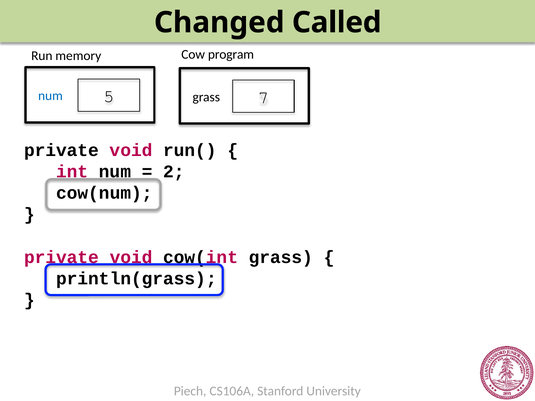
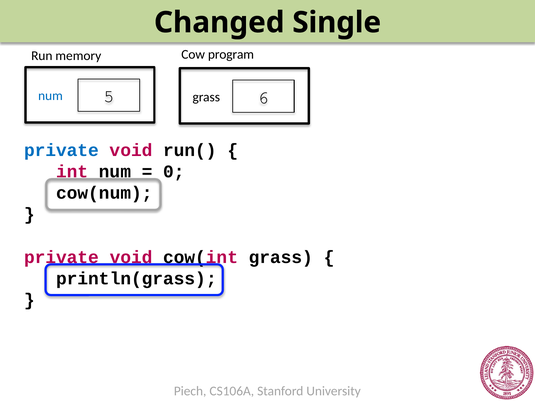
Called: Called -> Single (337, 23)
7: 7 -> 6 (263, 98)
private colour: black -> blue (62, 150)
2: 2 -> 0 (174, 172)
